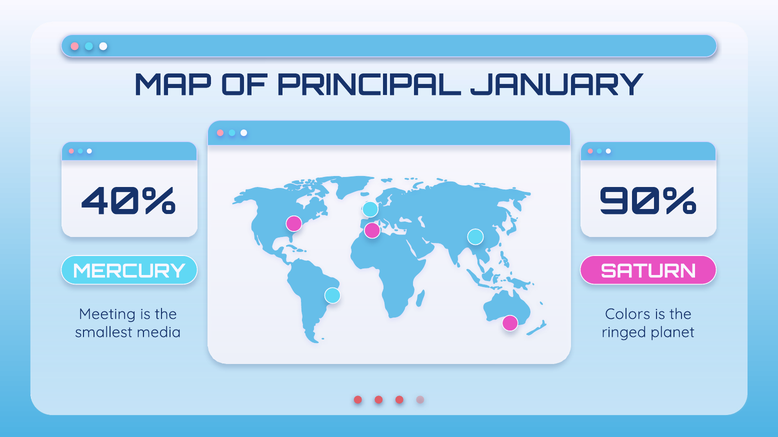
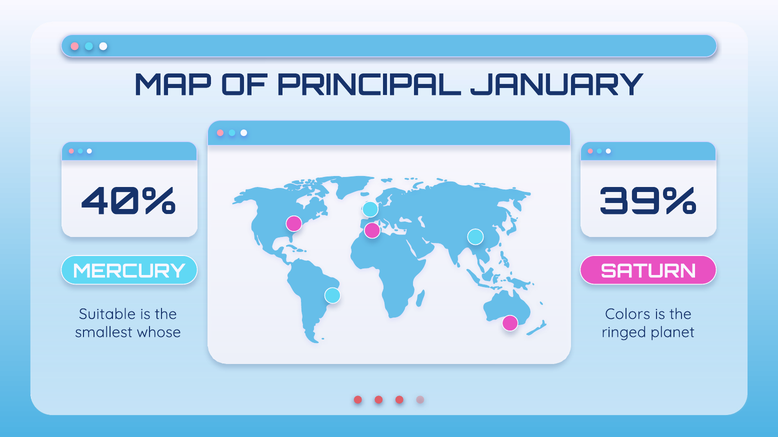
90%: 90% -> 39% (648, 202)
Meeting: Meeting -> Suitable (107, 315)
media: media -> whose (159, 333)
